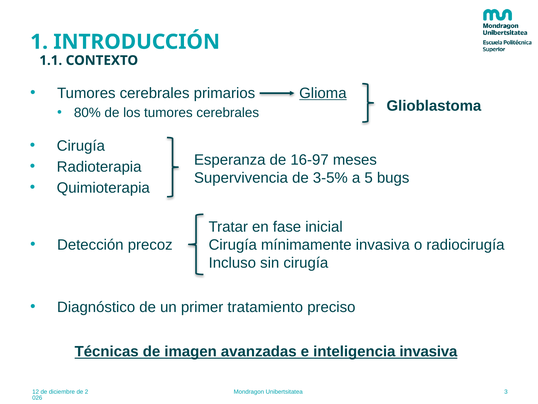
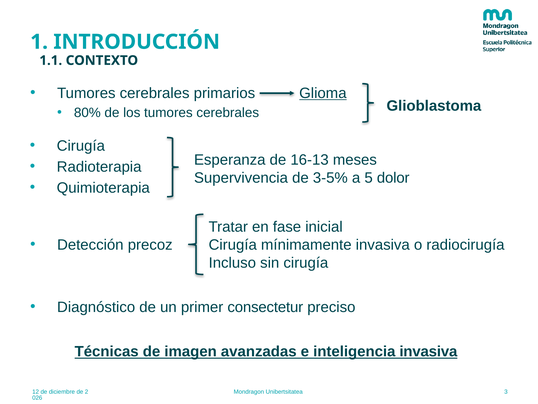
16-97: 16-97 -> 16-13 (310, 160)
bugs: bugs -> dolor (393, 178)
tratamiento: tratamiento -> consectetur (265, 307)
